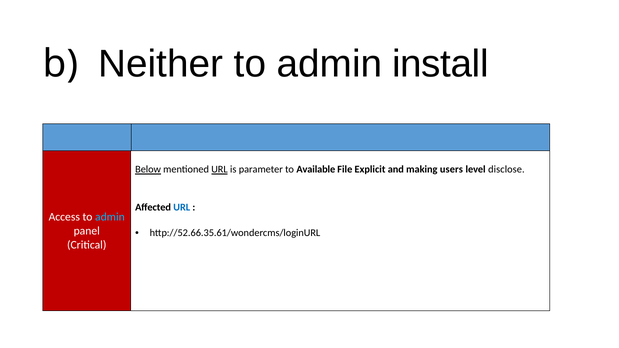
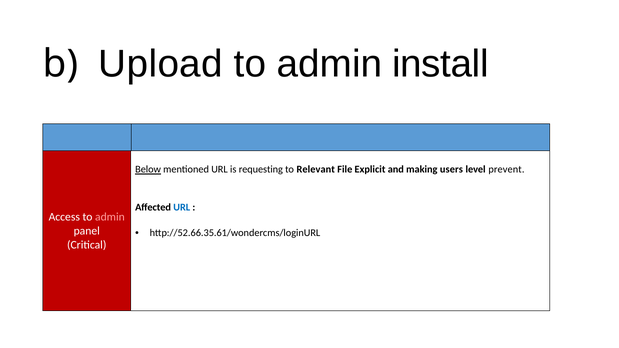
Neither: Neither -> Upload (161, 64)
URL underline: present -> none (220, 170)
parameter: parameter -> requesting (261, 170)
Available: Available -> Relevant (316, 170)
disclose: disclose -> prevent (506, 170)
admin colour: light blue -> pink (110, 217)
